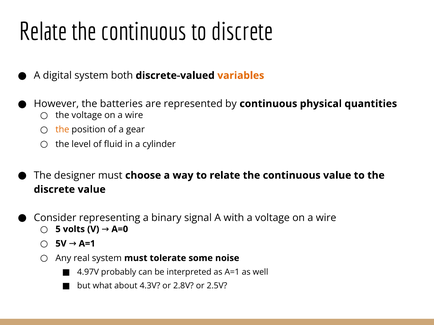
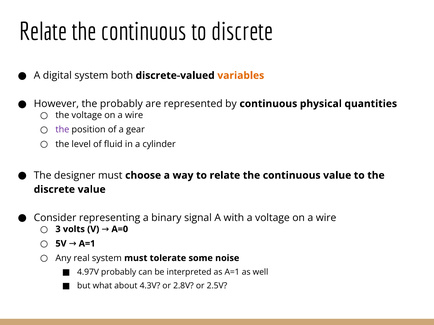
the batteries: batteries -> probably (121, 104)
the colour: orange -> purple (62, 130)
5: 5 -> 3 (58, 229)
